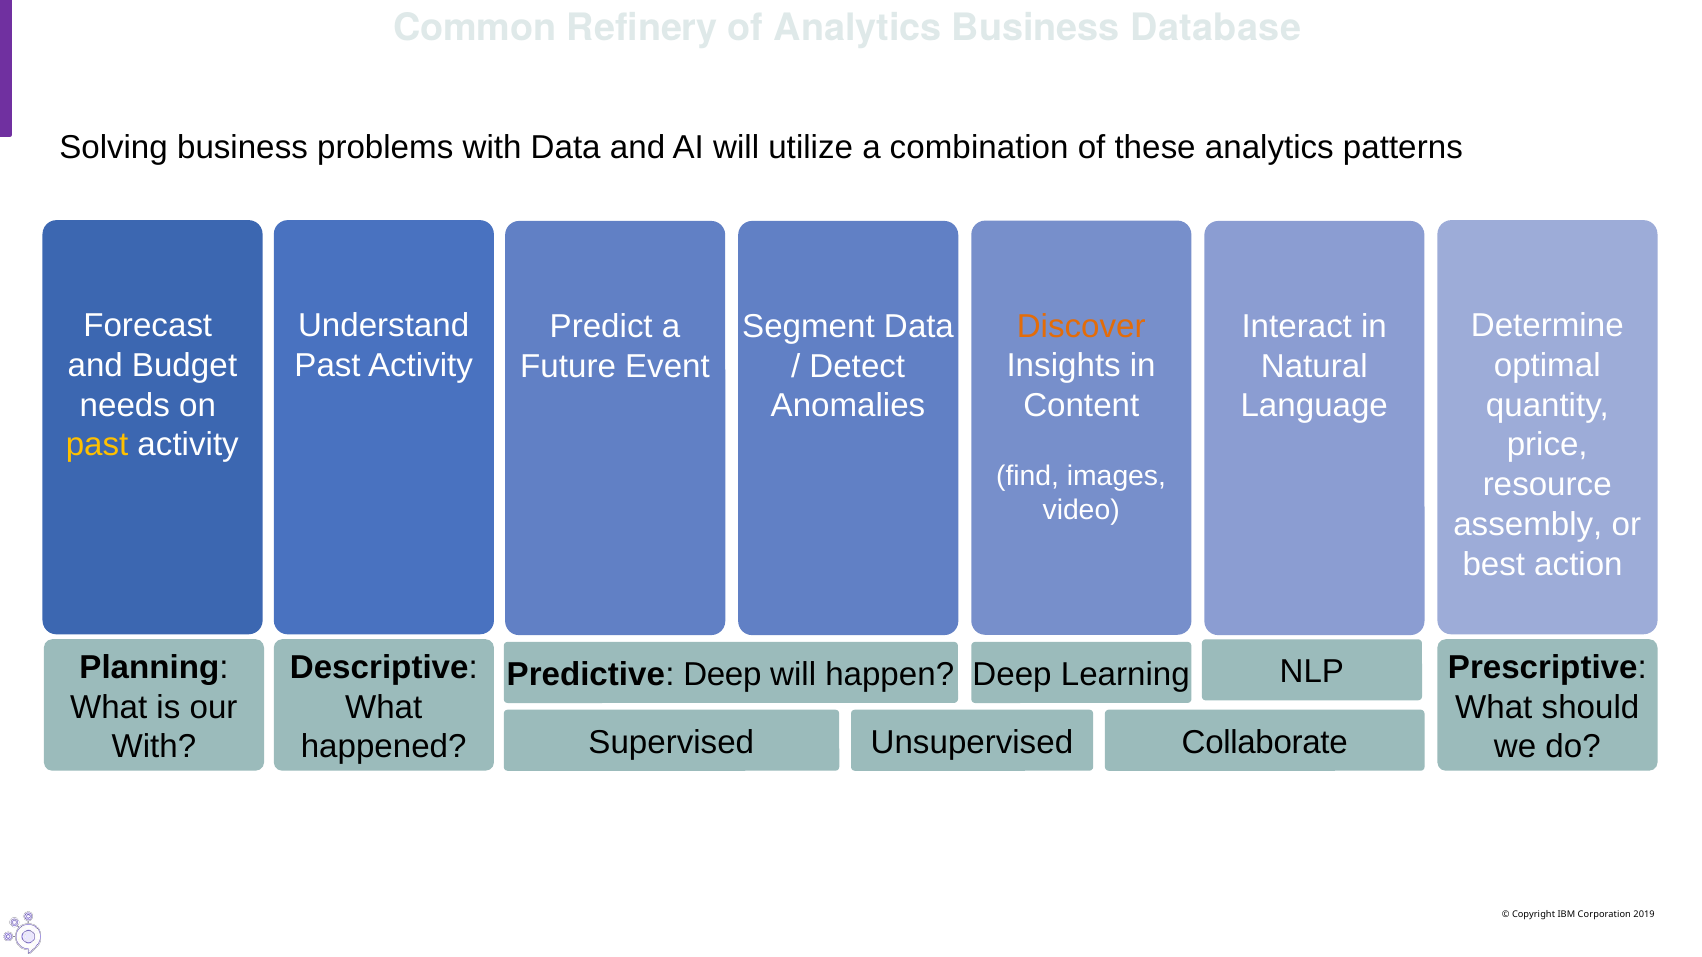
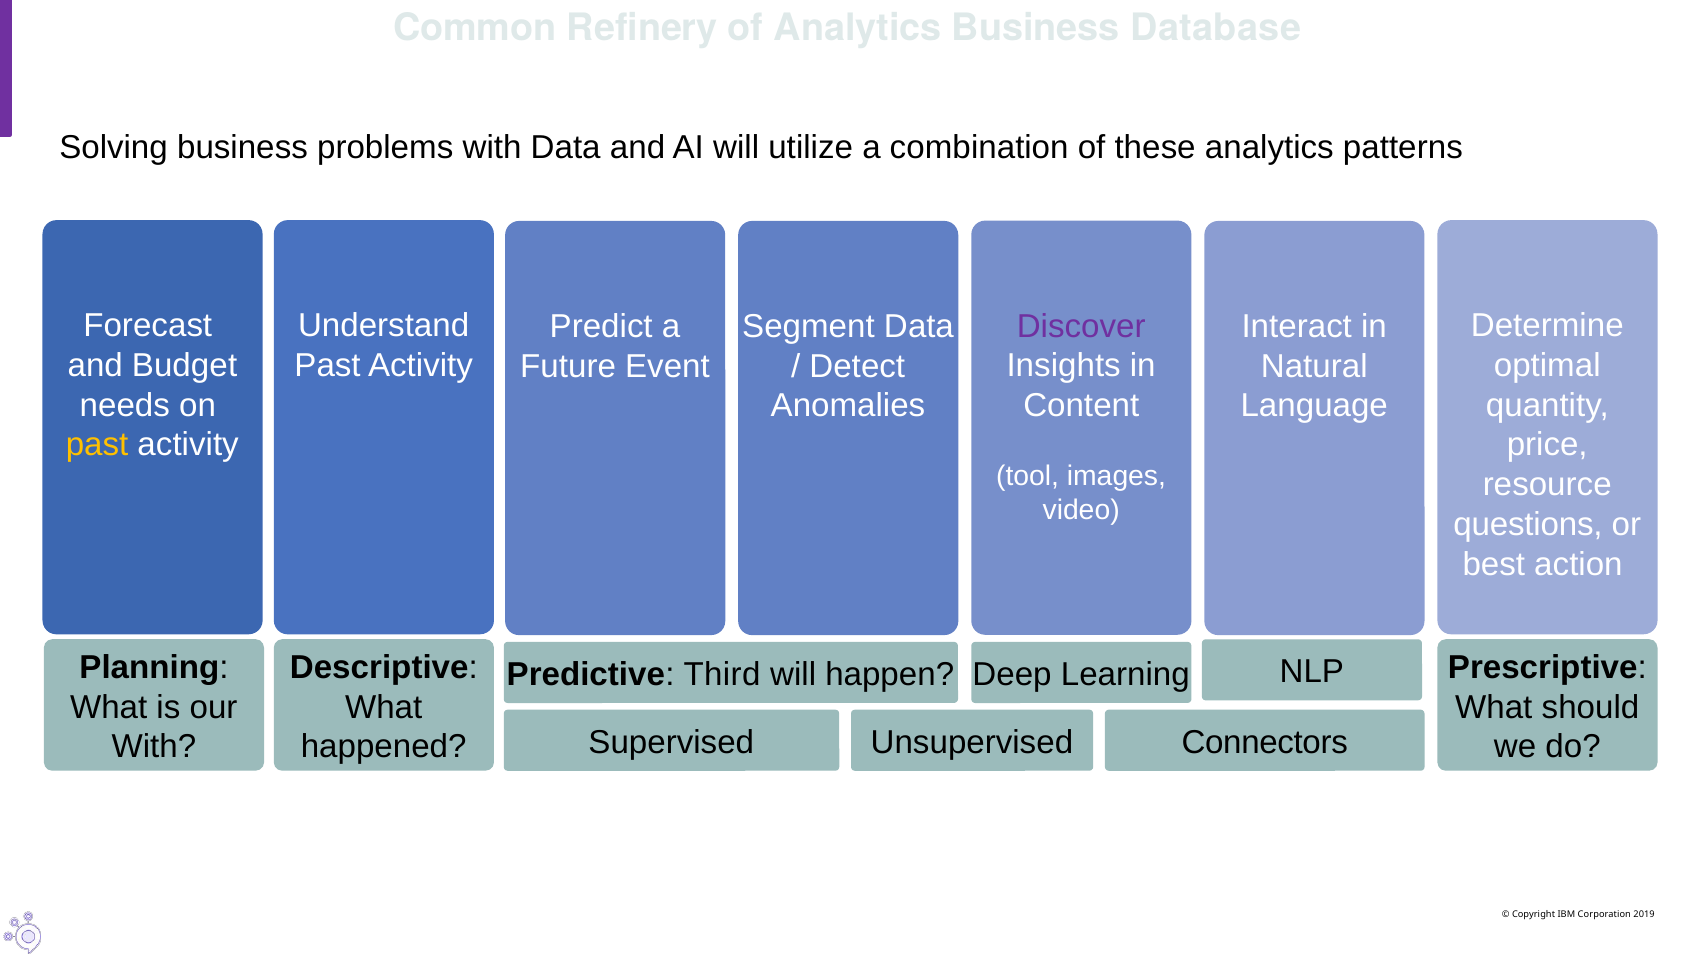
Discover colour: orange -> purple (1081, 326)
find: find -> tool (1028, 476)
assembly: assembly -> questions (1528, 525)
Predictive Deep: Deep -> Third (722, 675)
Collaborate: Collaborate -> Connectors (1265, 743)
